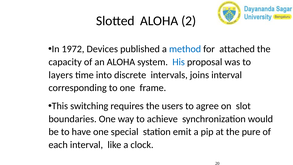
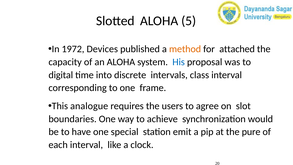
2: 2 -> 5 (189, 21)
method colour: blue -> orange (185, 49)
layers: layers -> digital (61, 75)
joins: joins -> class (199, 75)
switching: switching -> analogue (89, 106)
